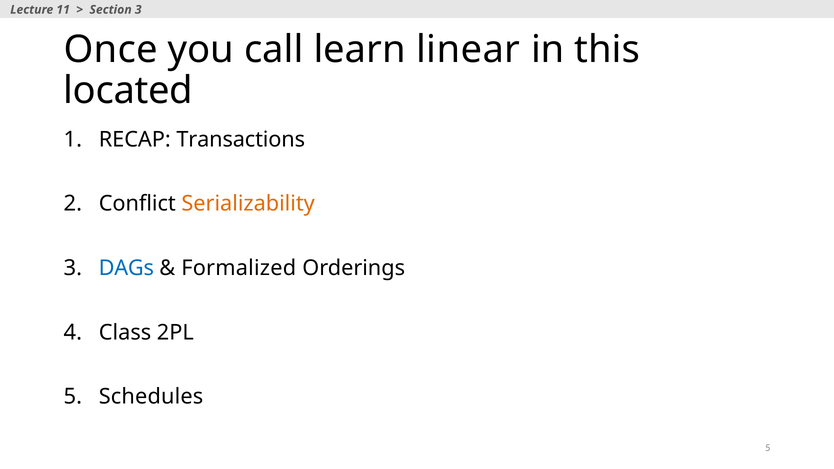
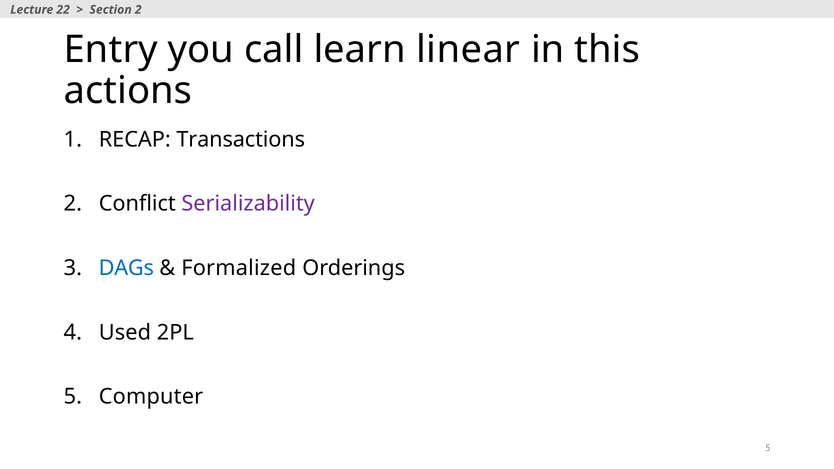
11: 11 -> 22 (63, 10)
Section 3: 3 -> 2 (138, 10)
Once: Once -> Entry (111, 49)
located: located -> actions (128, 91)
Serializability colour: orange -> purple (248, 204)
Class: Class -> Used (125, 332)
Schedules: Schedules -> Computer (151, 397)
